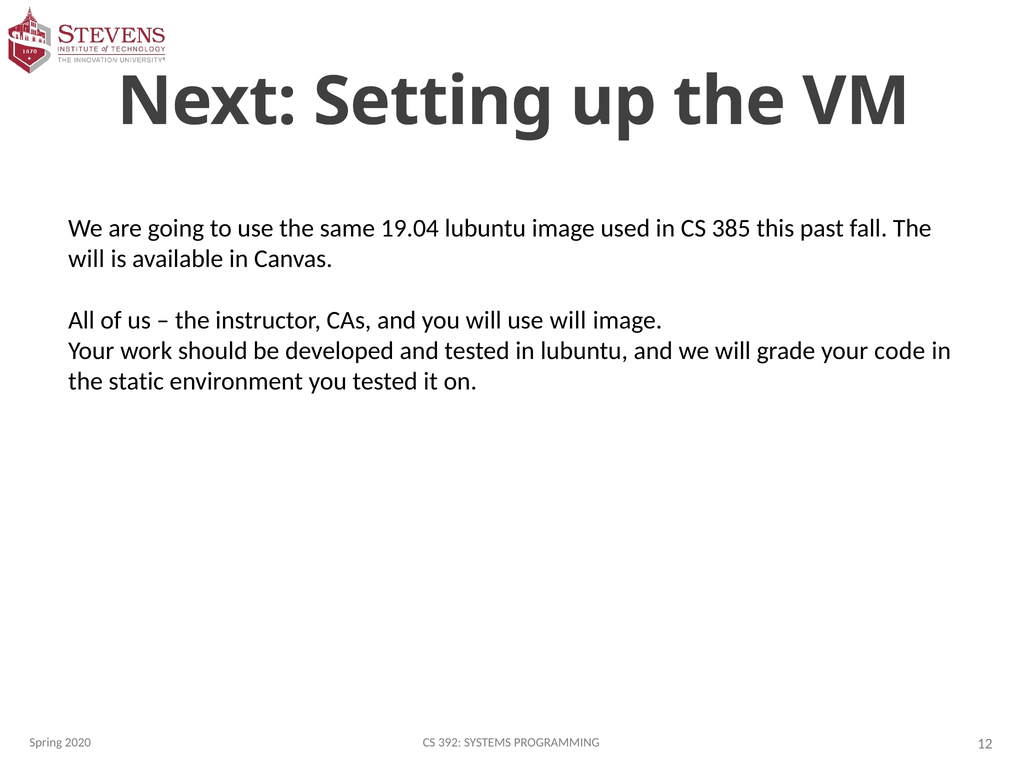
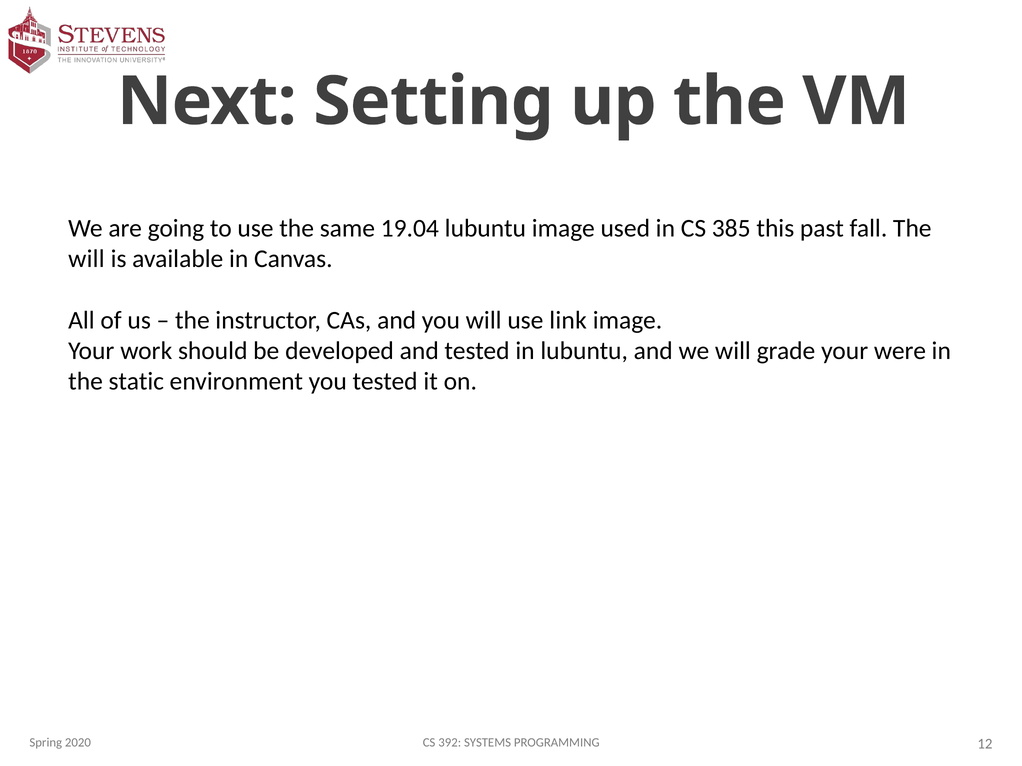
use will: will -> link (568, 320)
code: code -> were (900, 351)
